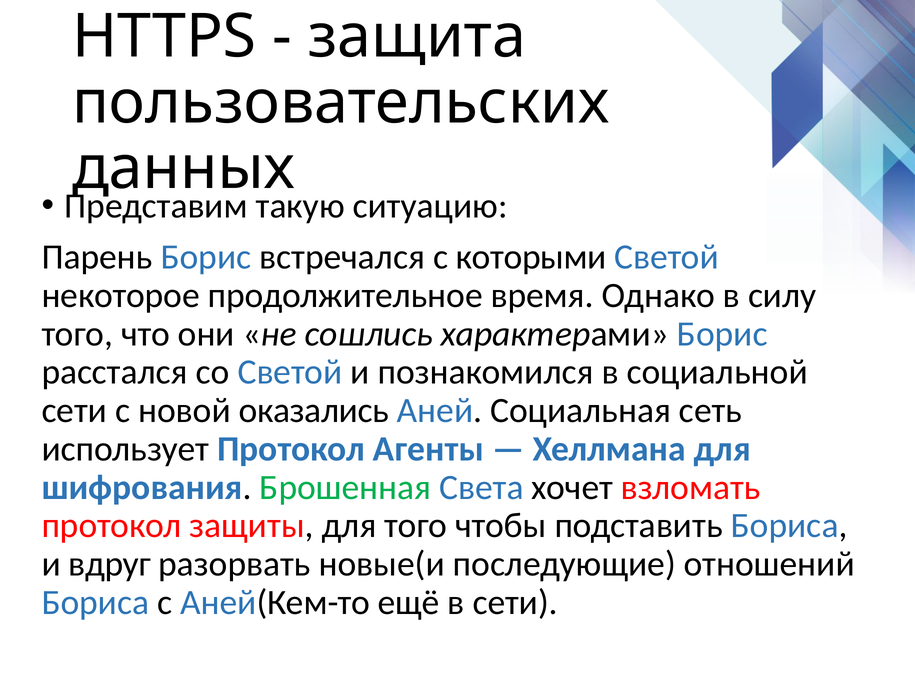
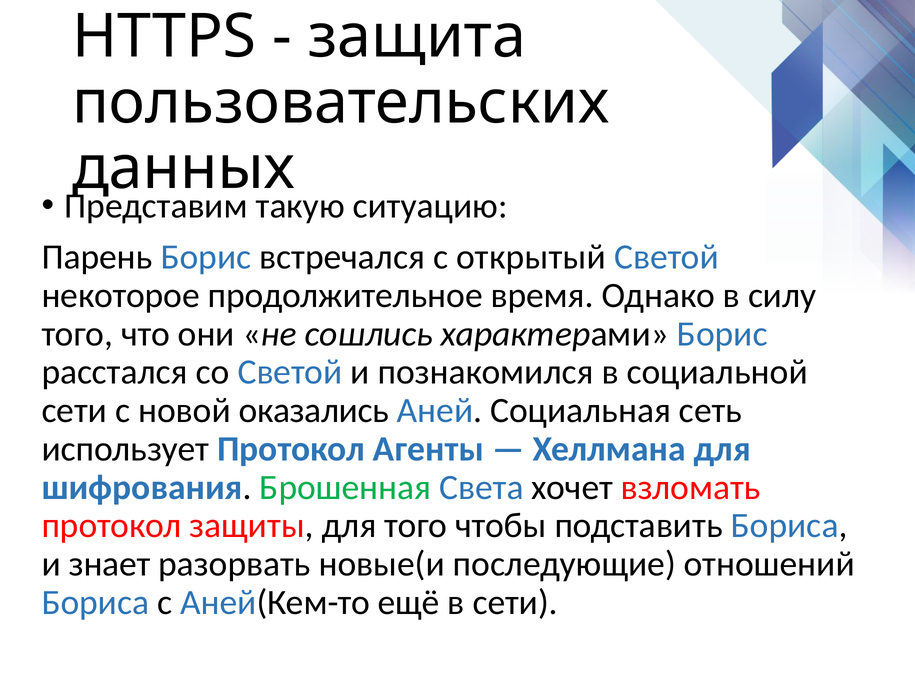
которыми: которыми -> открытый (531, 257)
вдруг: вдруг -> знает (110, 564)
